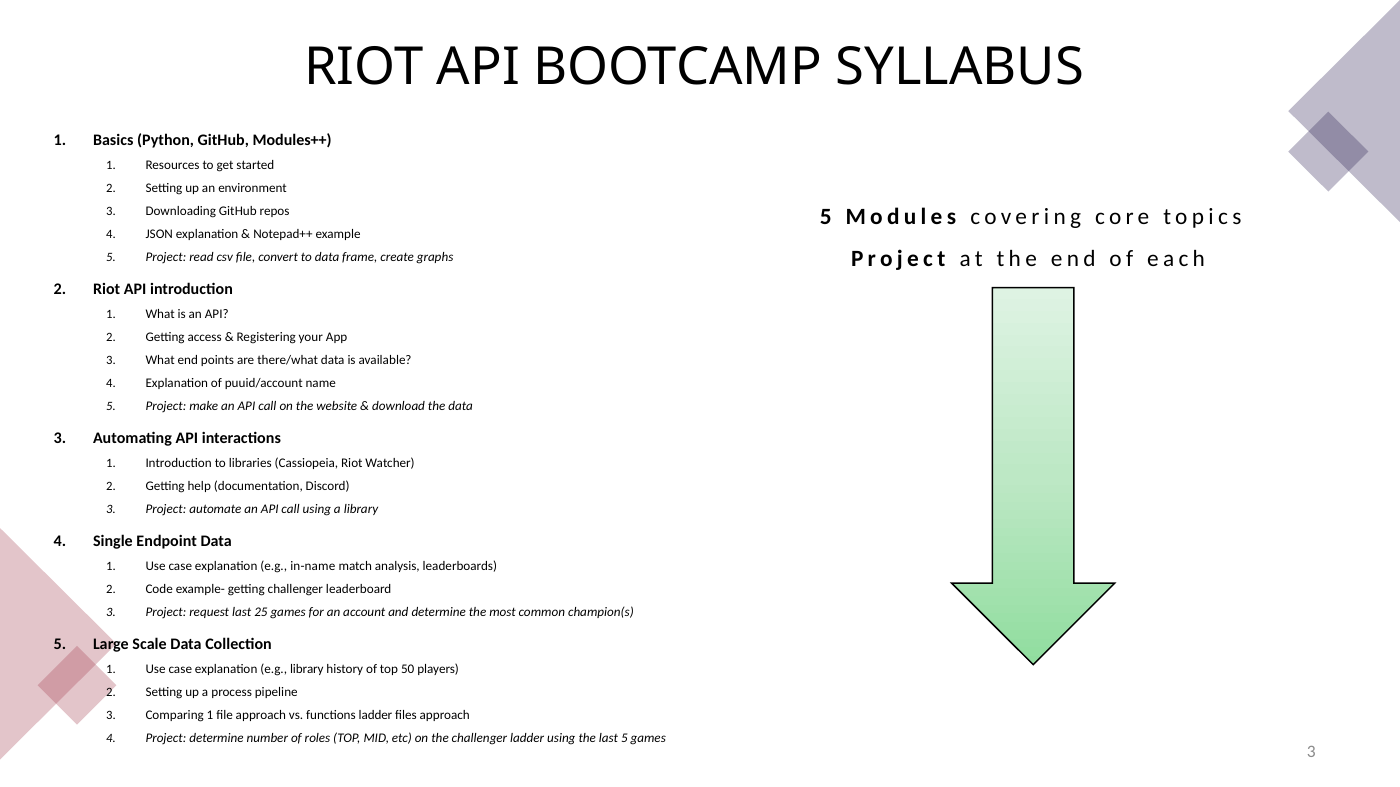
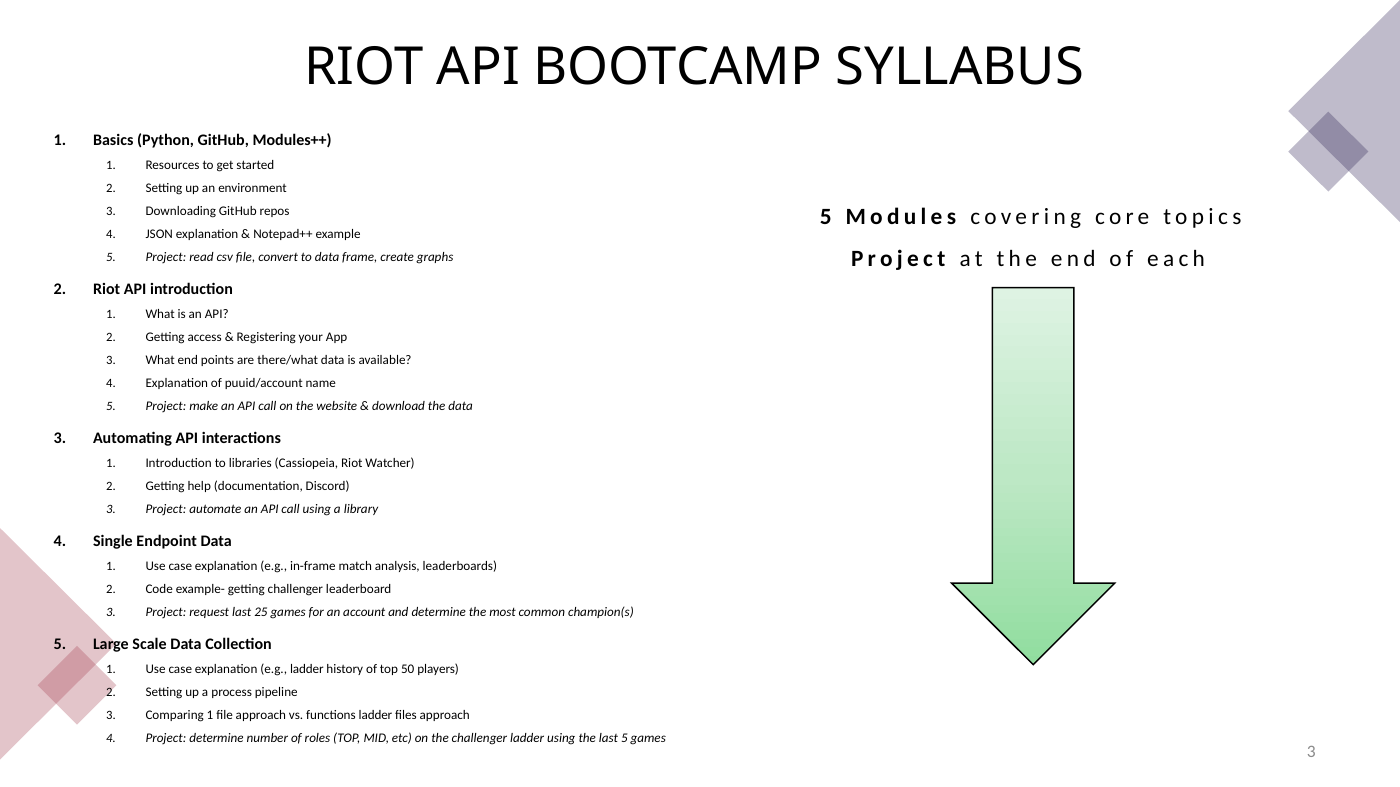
in-name: in-name -> in-frame (313, 567)
e.g library: library -> ladder (307, 670)
